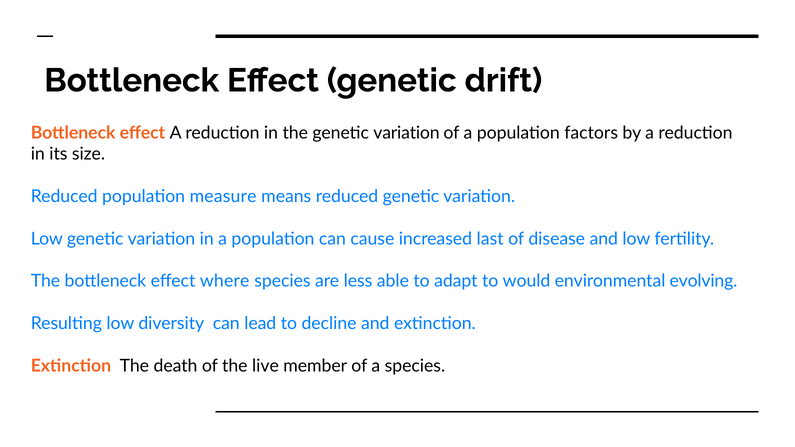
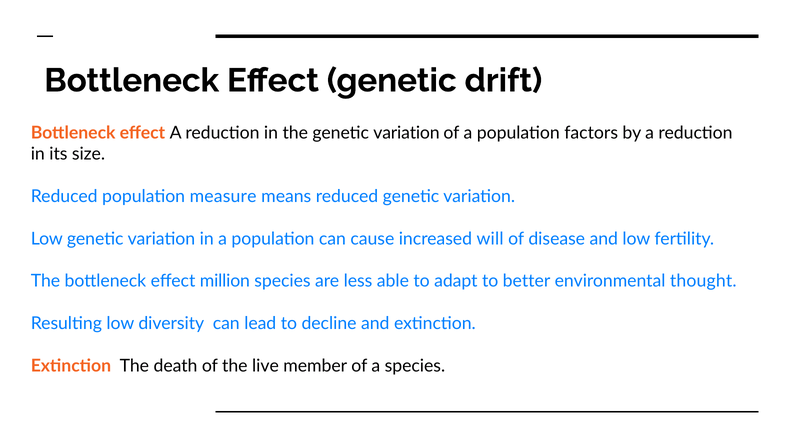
last: last -> will (490, 239)
where: where -> million (225, 281)
would: would -> better (527, 281)
evolving: evolving -> thought (703, 281)
